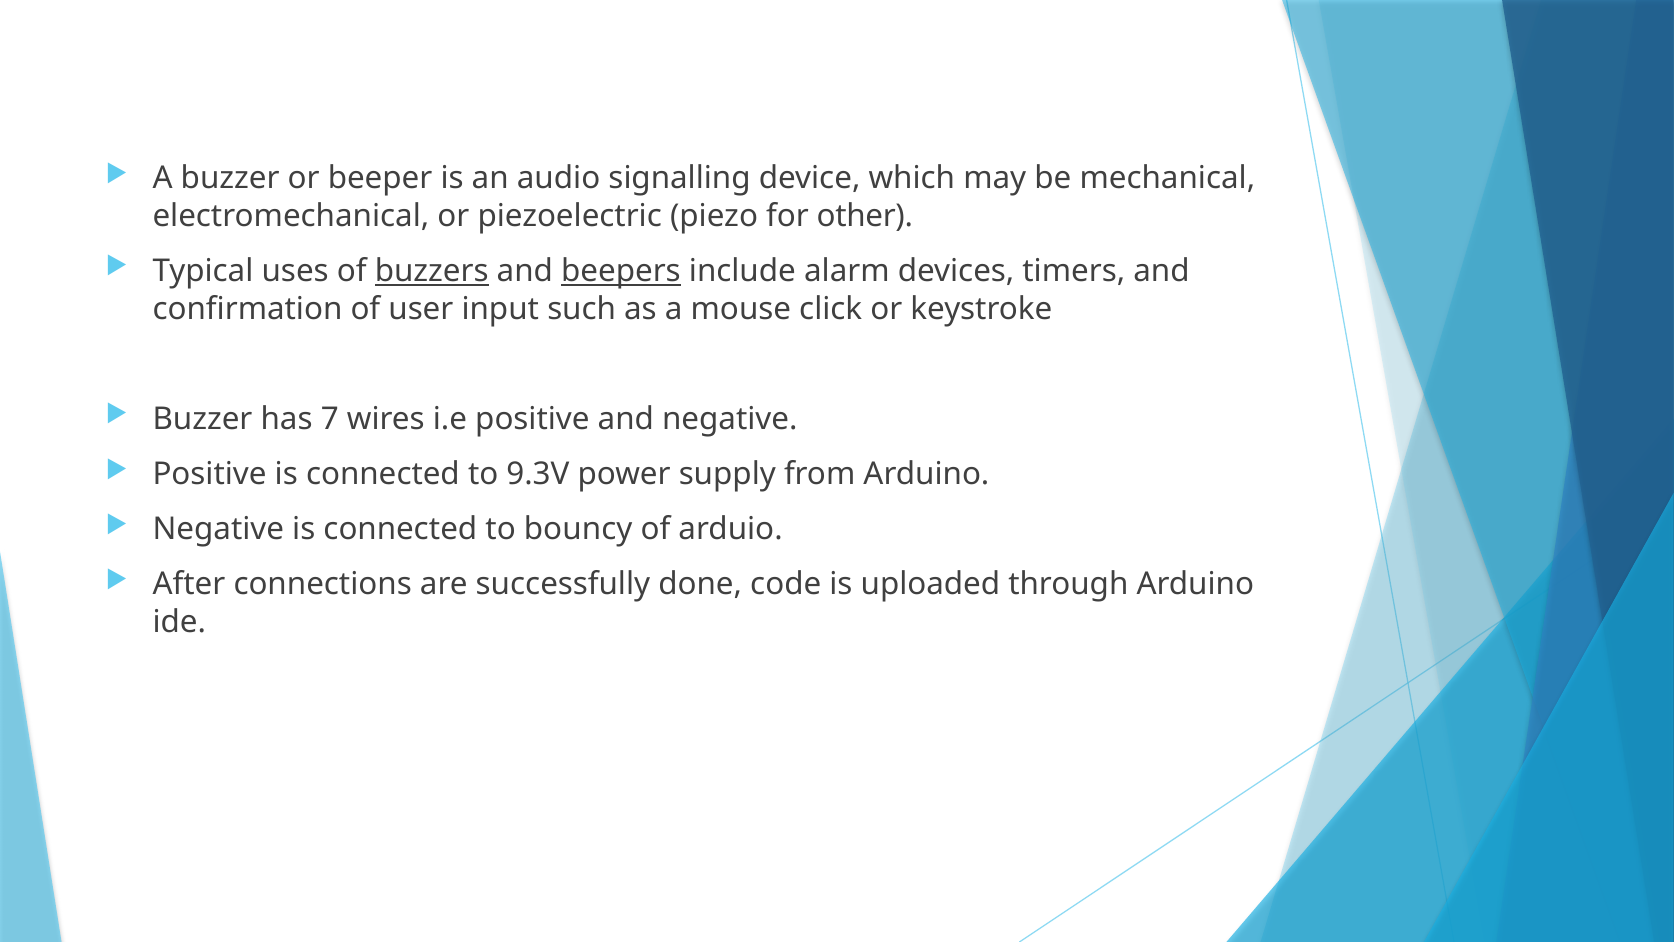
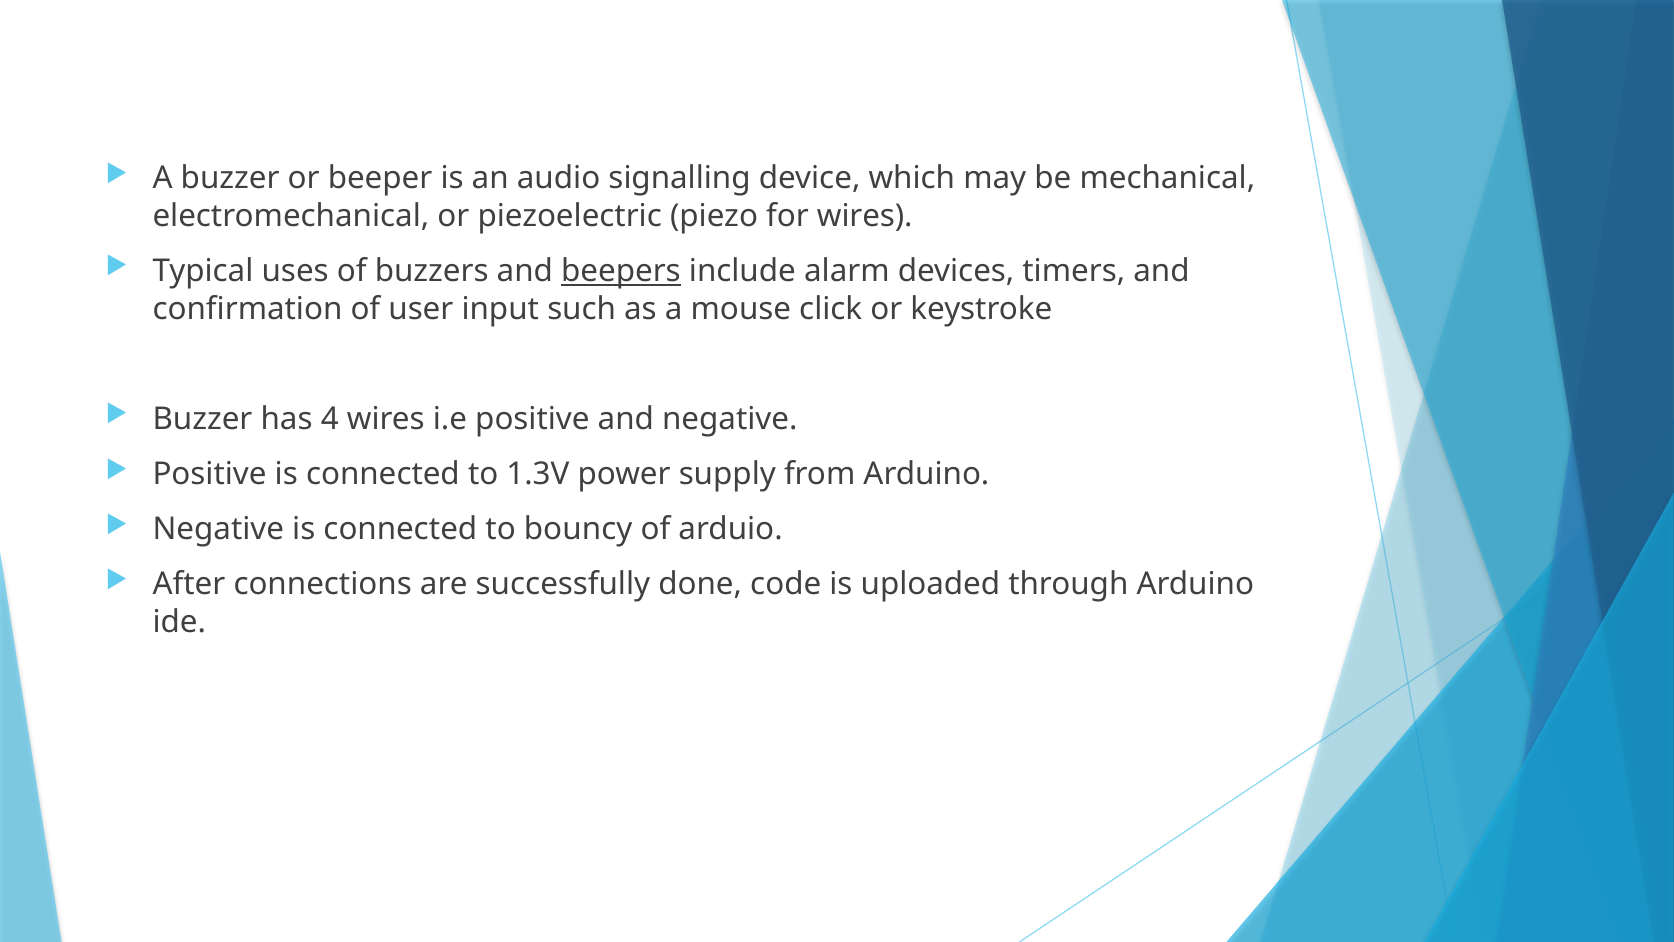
for other: other -> wires (865, 216)
buzzers underline: present -> none (432, 271)
7: 7 -> 4 (330, 419)
9.3V: 9.3V -> 1.3V (538, 474)
